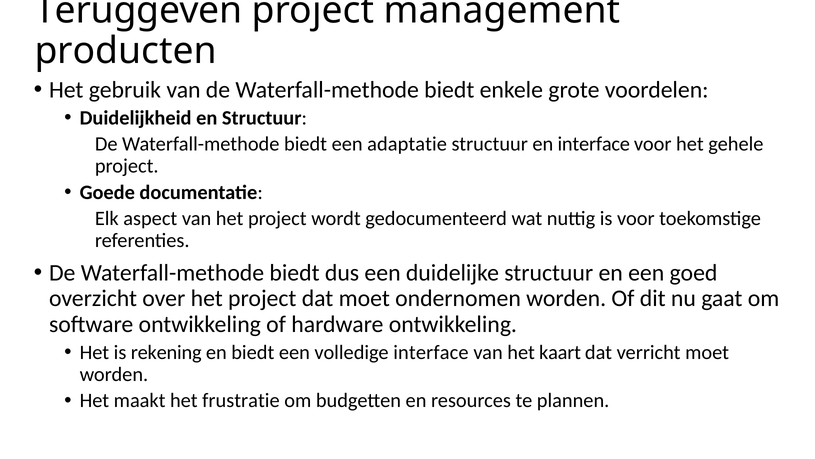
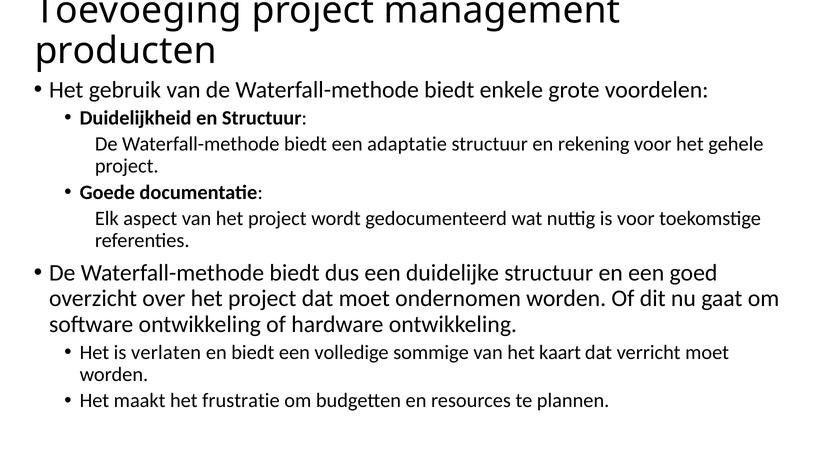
Teruggeven: Teruggeven -> Toevoeging (138, 10)
en interface: interface -> rekening (594, 144)
rekening: rekening -> verlaten (166, 352)
volledige interface: interface -> sommige (431, 352)
